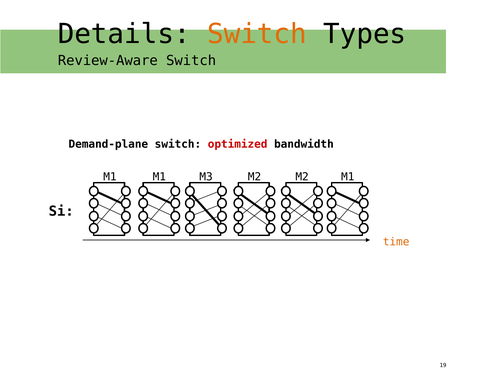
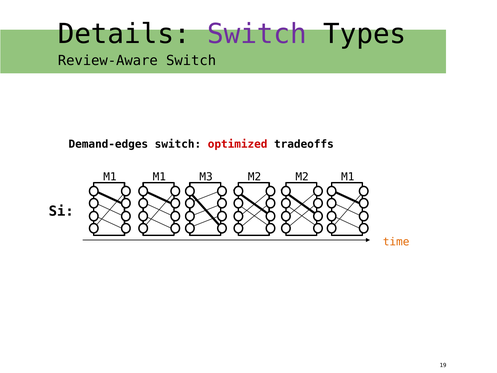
Switch colour: orange -> purple (257, 34)
Demand-plane: Demand-plane -> Demand-edges (108, 144)
bandwidth: bandwidth -> tradeoffs (304, 144)
